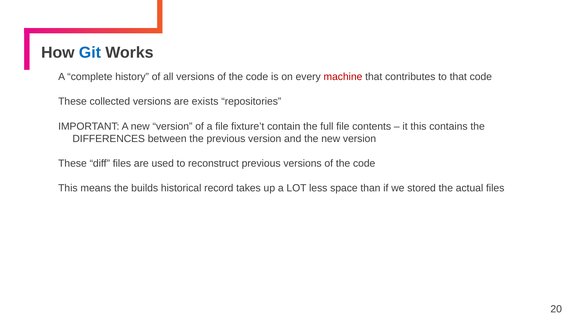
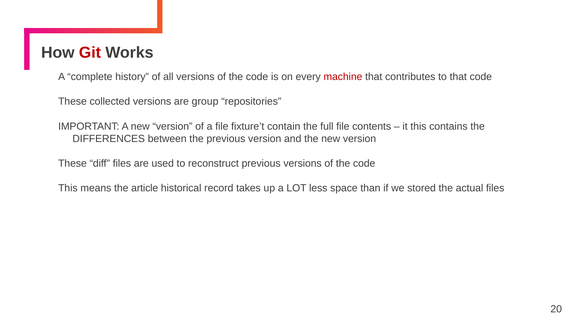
Git colour: blue -> red (90, 53)
exists: exists -> group (205, 101)
builds: builds -> article (145, 188)
